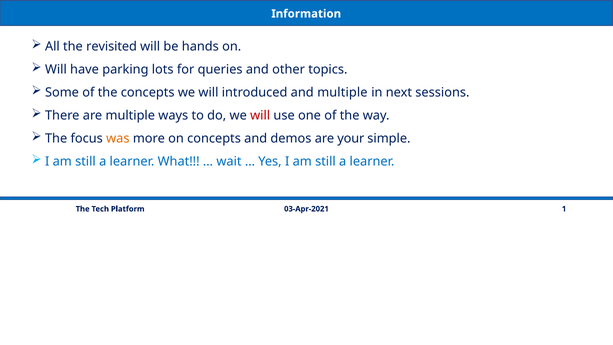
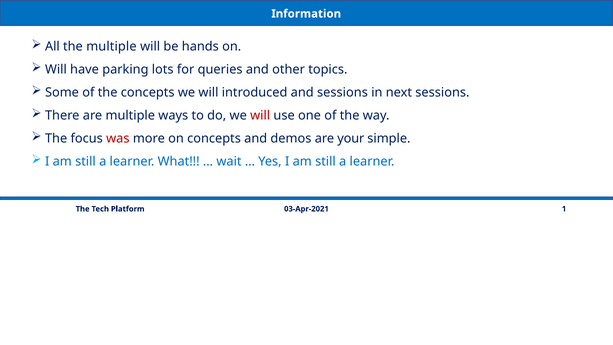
the revisited: revisited -> multiple (111, 47)
and multiple: multiple -> sessions (342, 92)
was colour: orange -> red (118, 138)
